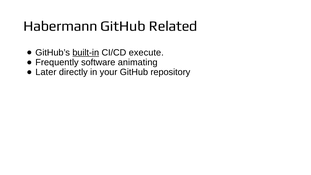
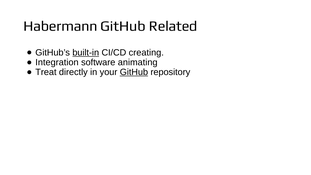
execute: execute -> creating (146, 53)
Frequently: Frequently -> Integration (57, 62)
Later: Later -> Treat (46, 72)
GitHub underline: none -> present (134, 72)
